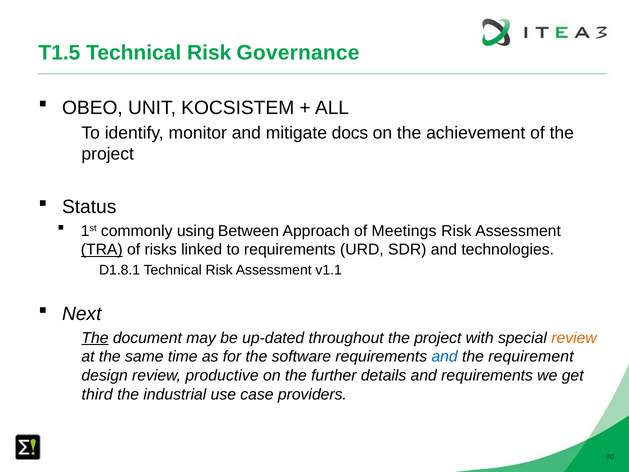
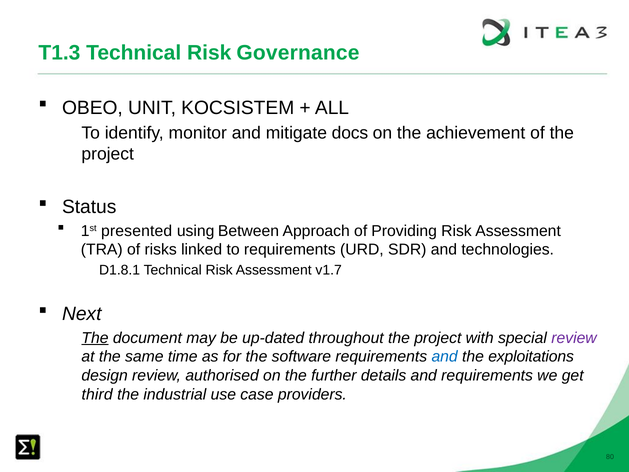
T1.5: T1.5 -> T1.3 (59, 53)
commonly: commonly -> presented (137, 231)
Meetings: Meetings -> Providing (404, 231)
TRA underline: present -> none (102, 250)
v1.1: v1.1 -> v1.7 (329, 270)
review colour: orange -> purple (574, 338)
requirement: requirement -> exploitations (531, 357)
productive: productive -> authorised (222, 375)
